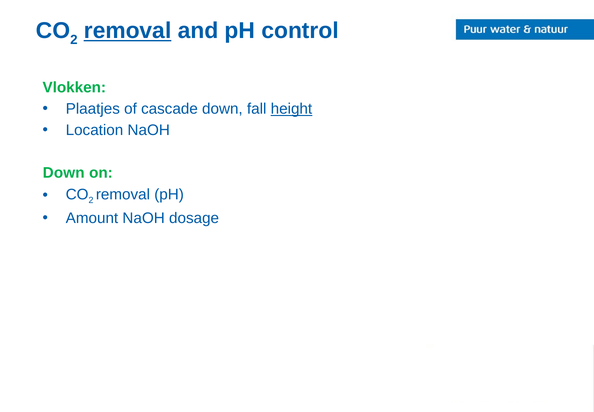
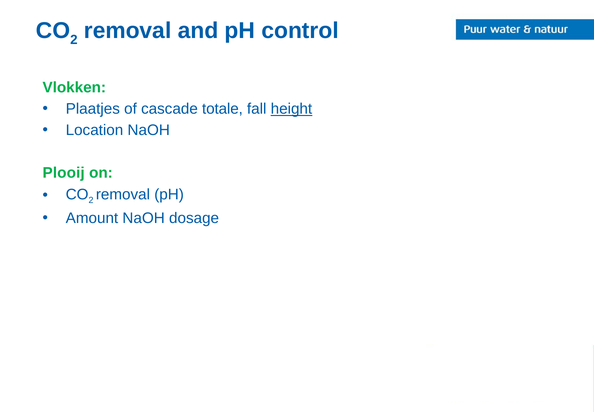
removal underline: present -> none (128, 31)
cascade down: down -> totale (222, 109)
Down: Down -> Plooij (64, 173)
